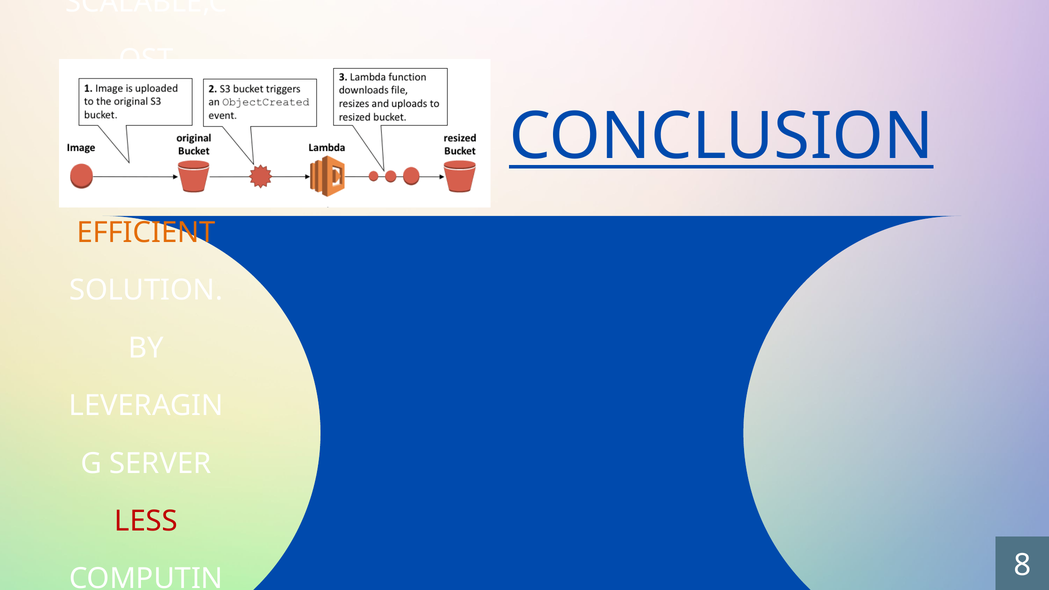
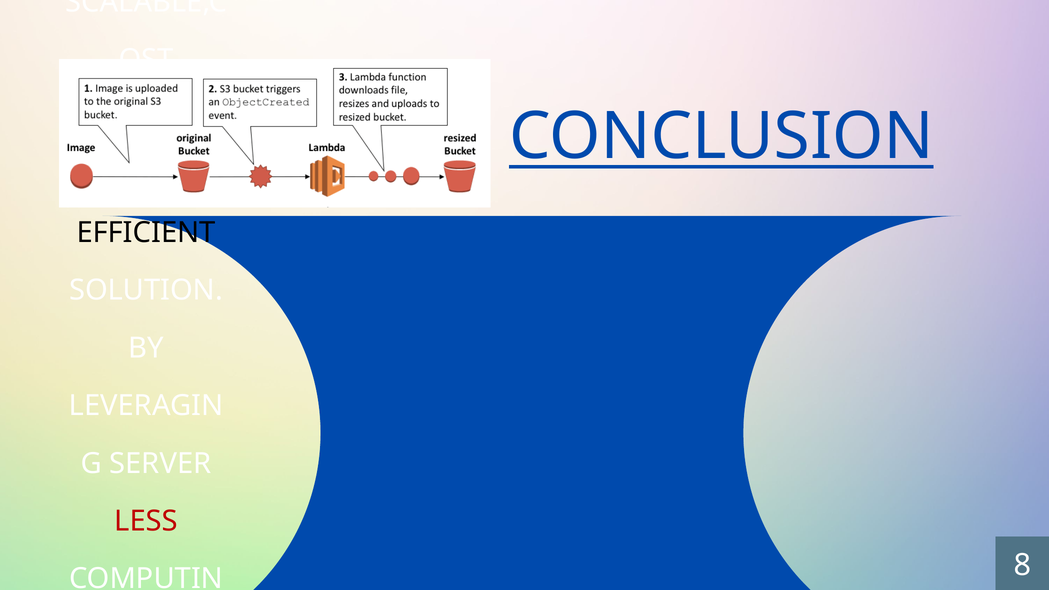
EFFICIENT colour: orange -> black (146, 233)
